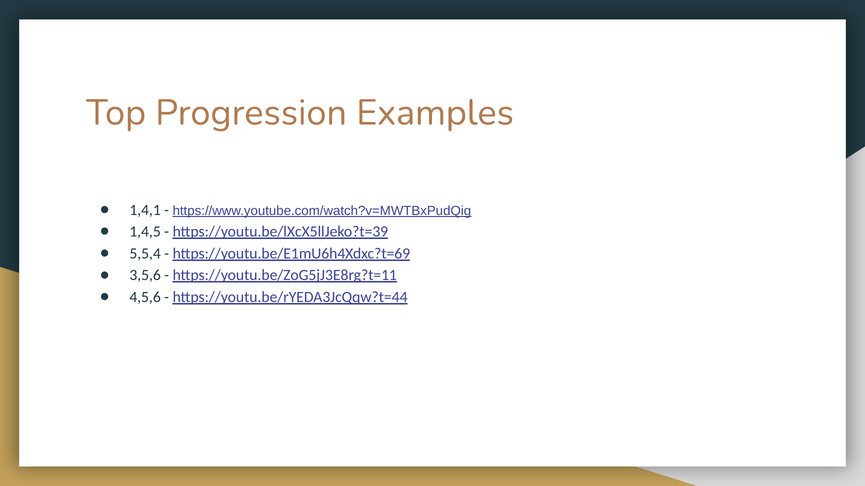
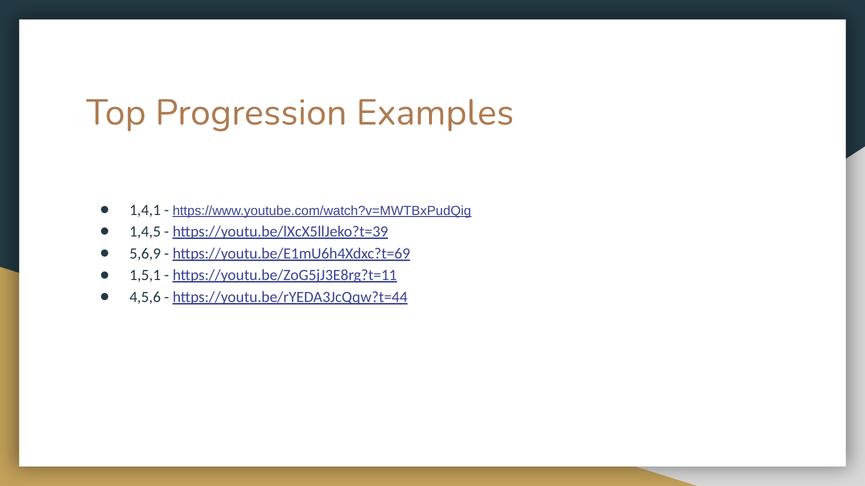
5,5,4: 5,5,4 -> 5,6,9 (145, 254)
3,5,6: 3,5,6 -> 1,5,1 (145, 276)
